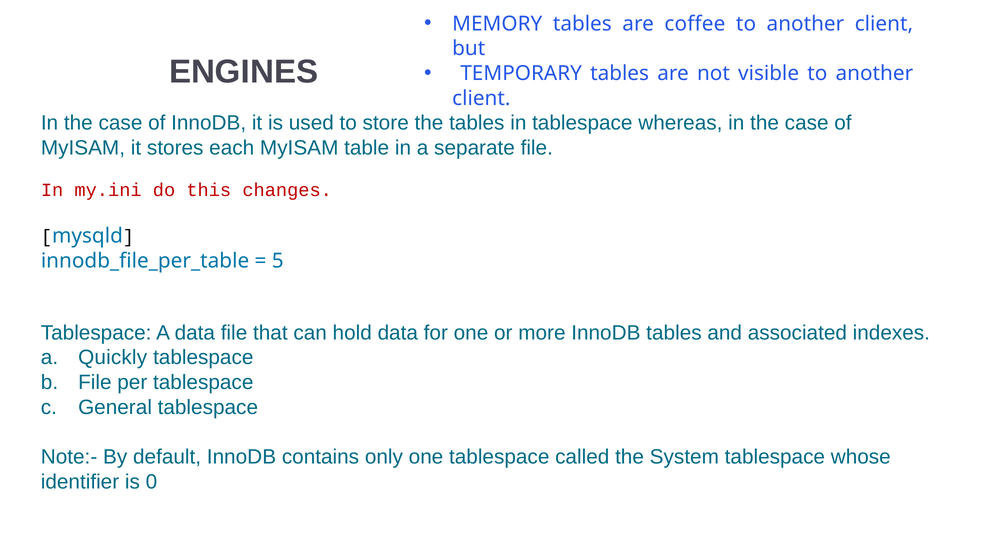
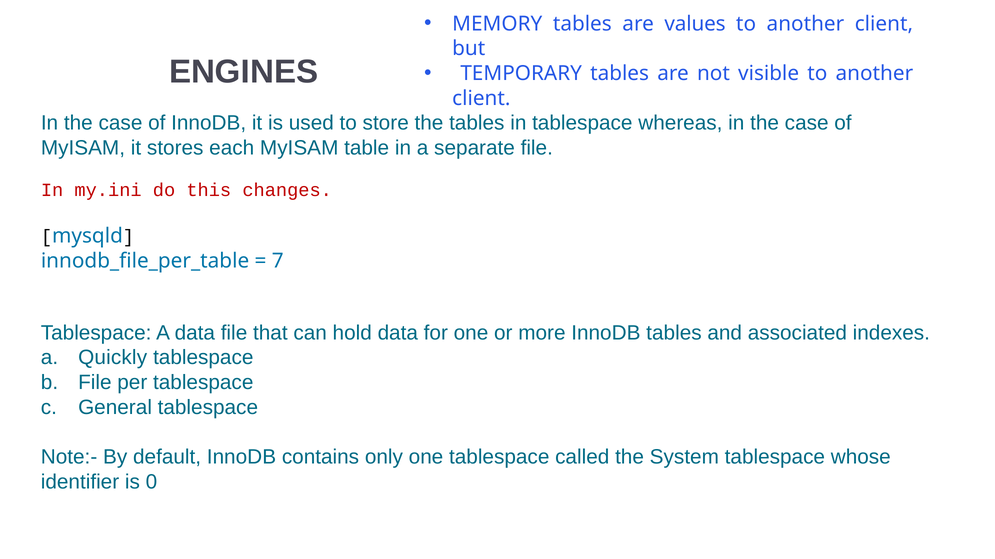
coffee: coffee -> values (695, 24)
5: 5 -> 7 (278, 261)
